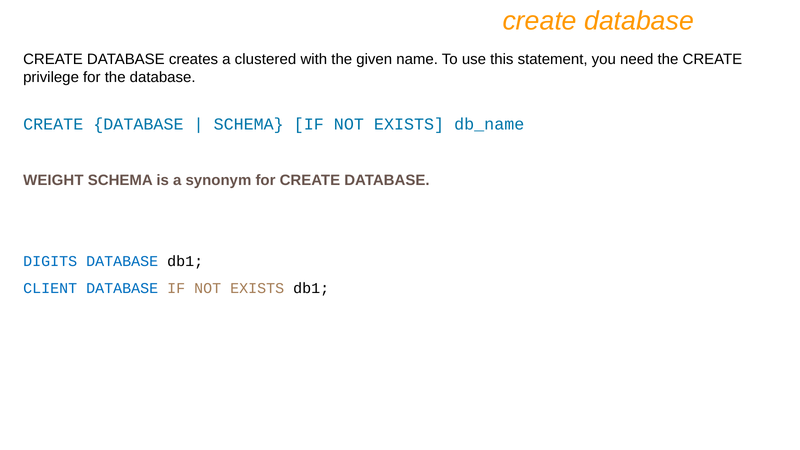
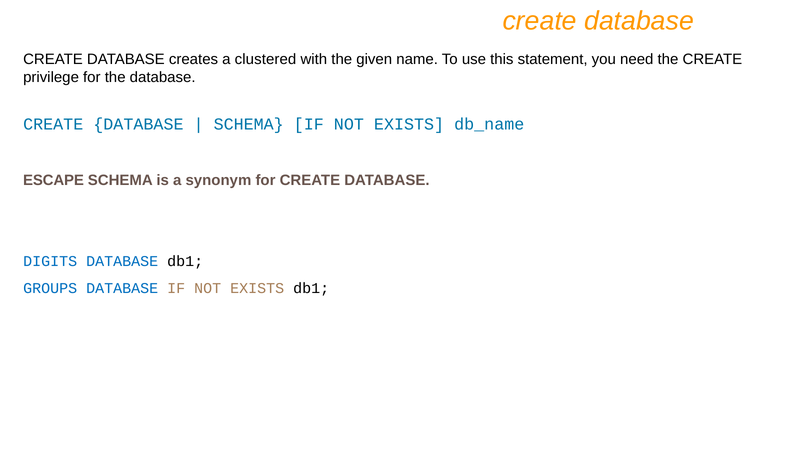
WEIGHT: WEIGHT -> ESCAPE (53, 180)
CLIENT: CLIENT -> GROUPS (50, 288)
